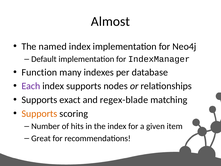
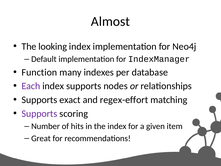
named: named -> looking (53, 46)
regex-blade: regex-blade -> regex-effort (124, 100)
Supports colour: orange -> purple (39, 113)
